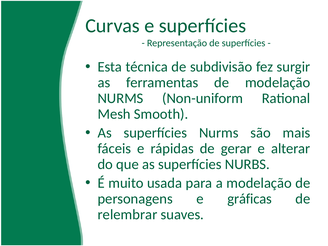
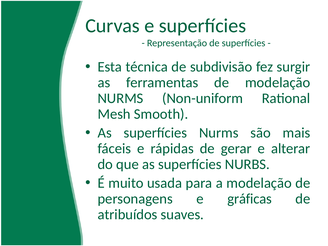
relembrar: relembrar -> atribuídos (128, 214)
